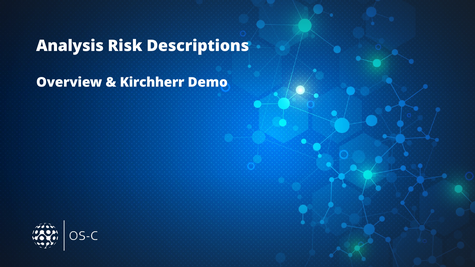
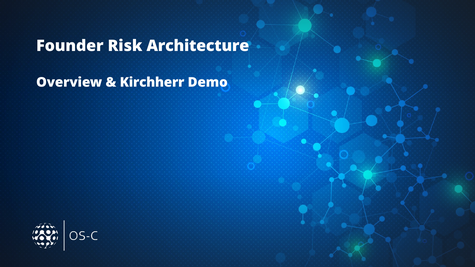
Analysis: Analysis -> Founder (70, 46)
Descriptions: Descriptions -> Architecture (198, 46)
